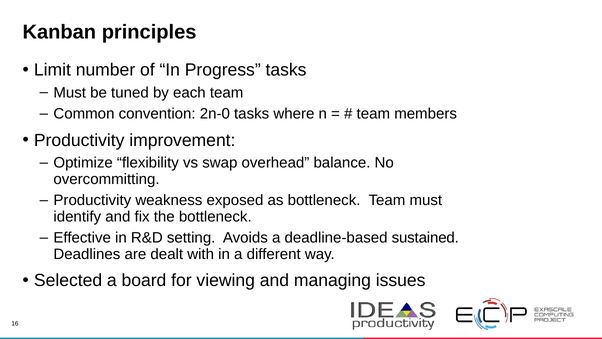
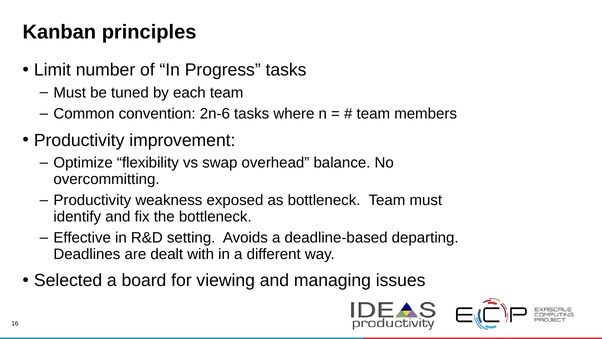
2n-0: 2n-0 -> 2n-6 (215, 114)
sustained: sustained -> departing (425, 238)
